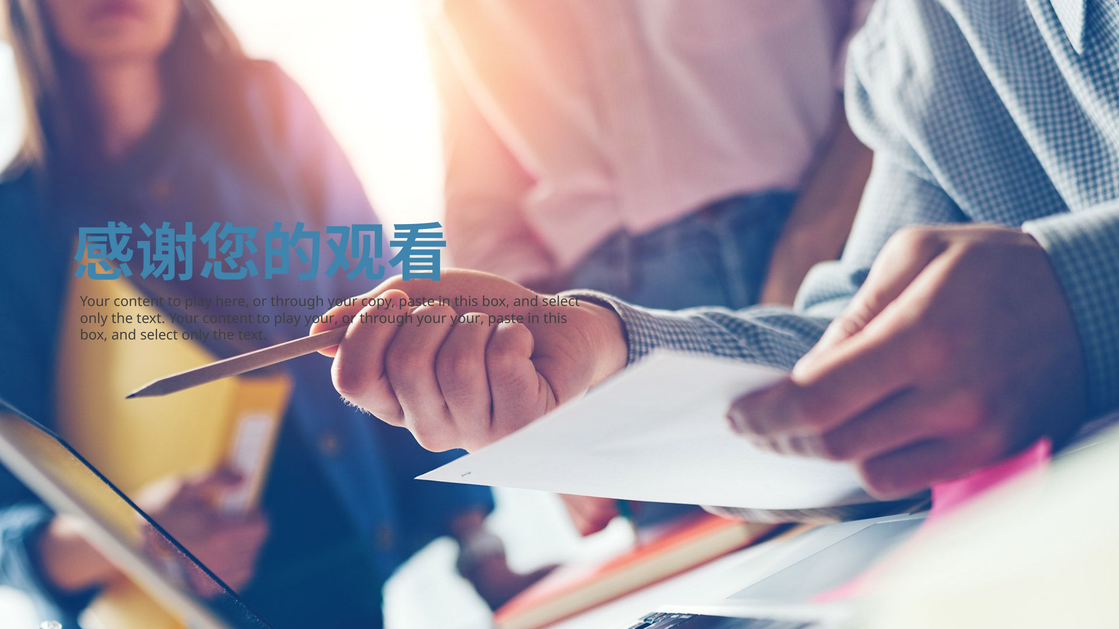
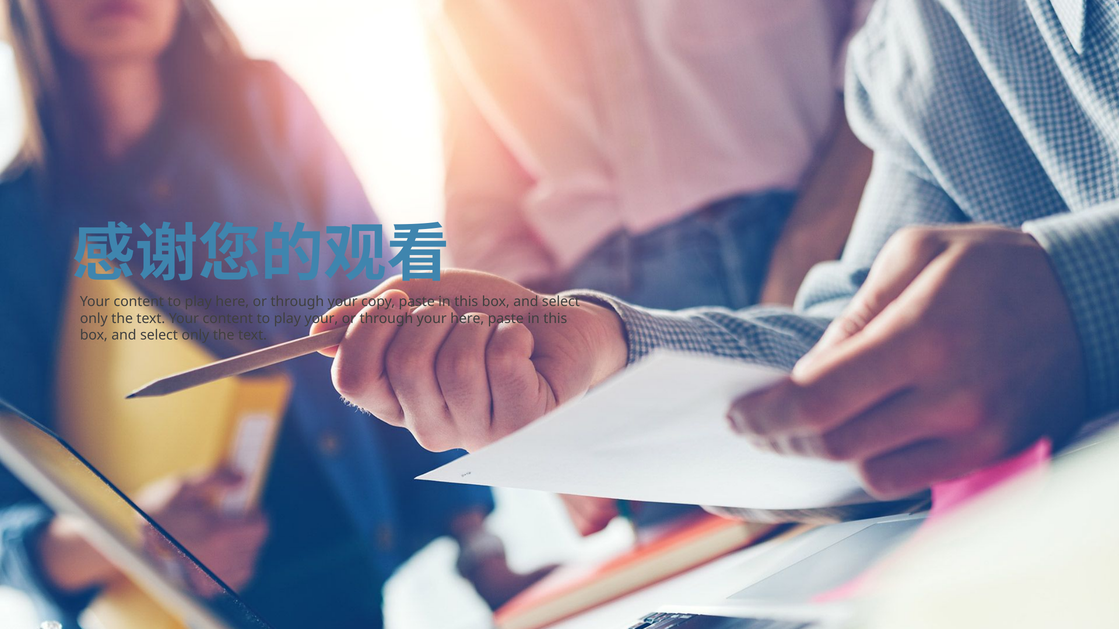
your your: your -> here (467, 319)
